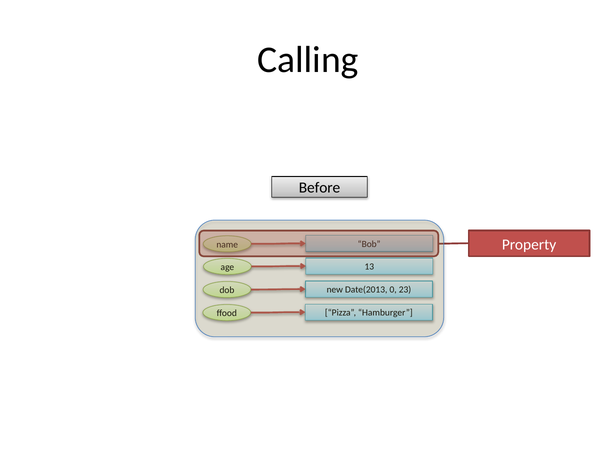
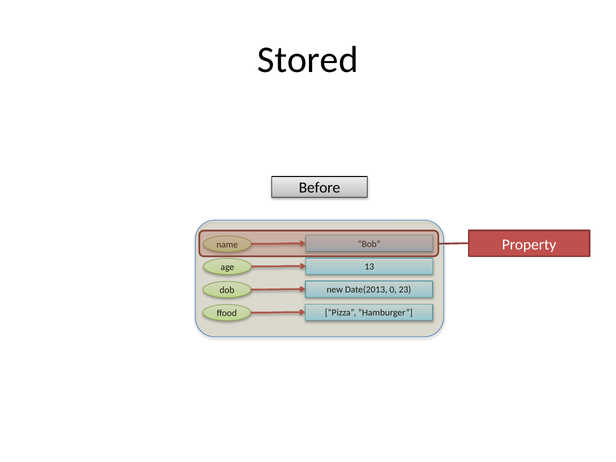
Calling: Calling -> Stored (308, 60)
